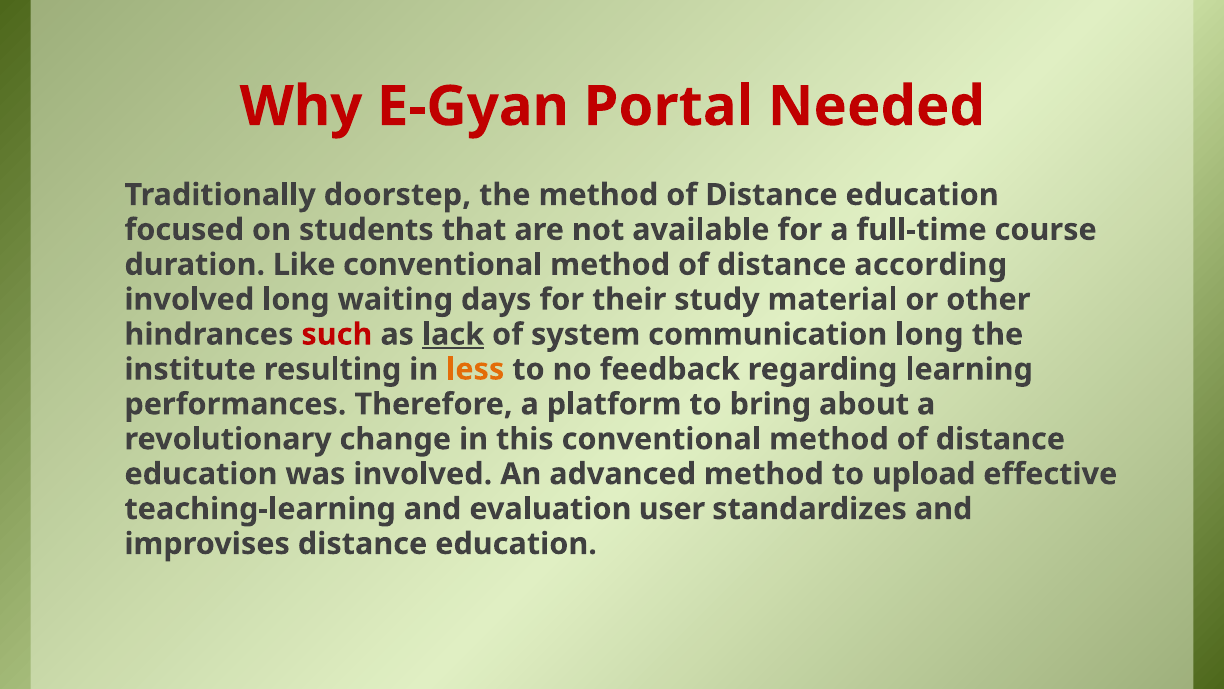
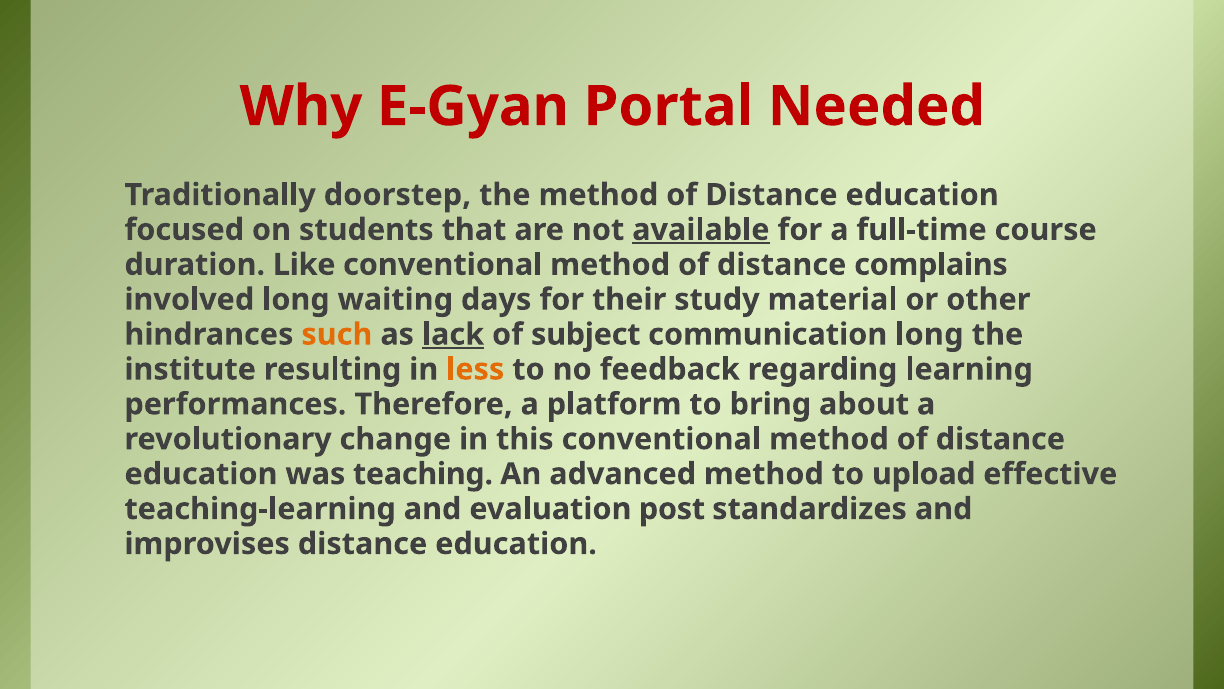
available underline: none -> present (701, 230)
according: according -> complains (931, 265)
such colour: red -> orange (337, 334)
system: system -> subject (586, 334)
was involved: involved -> teaching (423, 474)
user: user -> post (672, 509)
